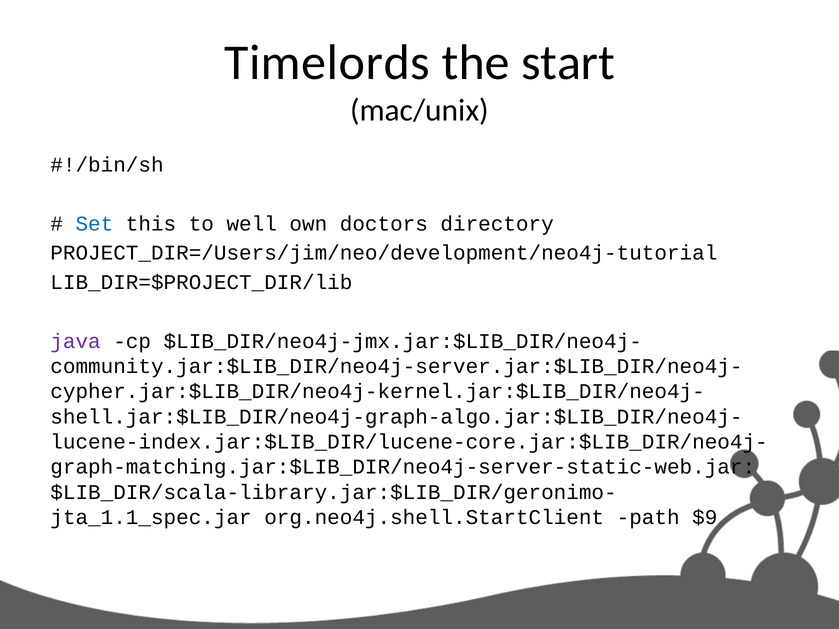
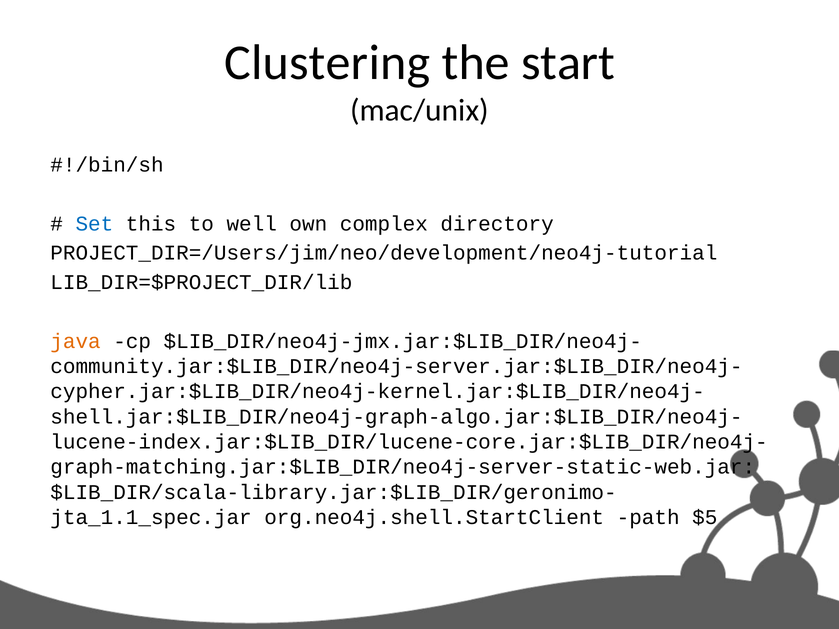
Timelords: Timelords -> Clustering (327, 63)
doctors: doctors -> complex (384, 224)
java colour: purple -> orange (76, 341)
$9: $9 -> $5 (705, 517)
